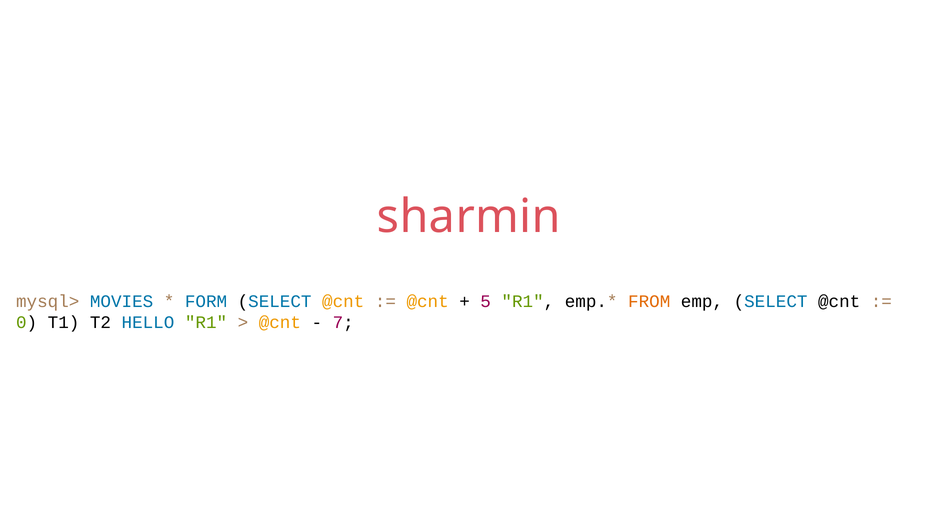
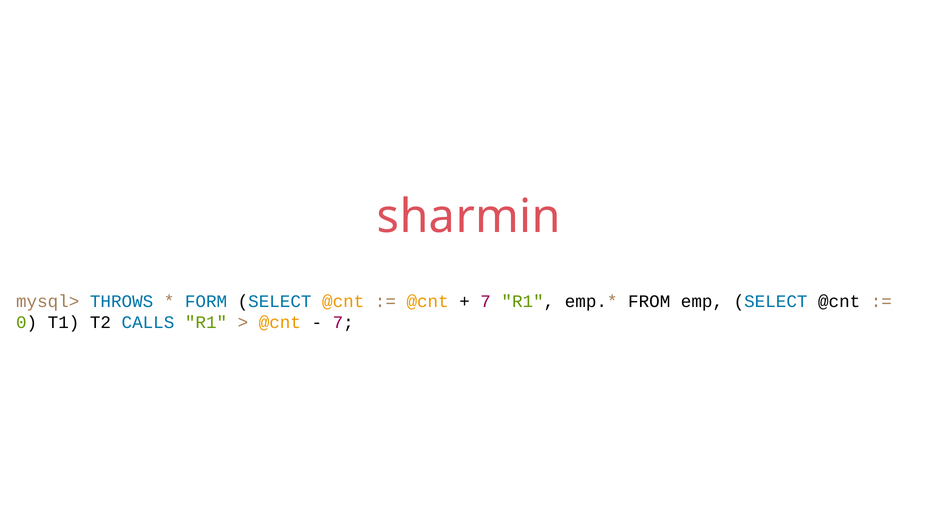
MOVIES: MOVIES -> THROWS (122, 301)
5: 5 -> 7 (486, 301)
FROM colour: orange -> black (649, 301)
HELLO: HELLO -> CALLS (148, 322)
